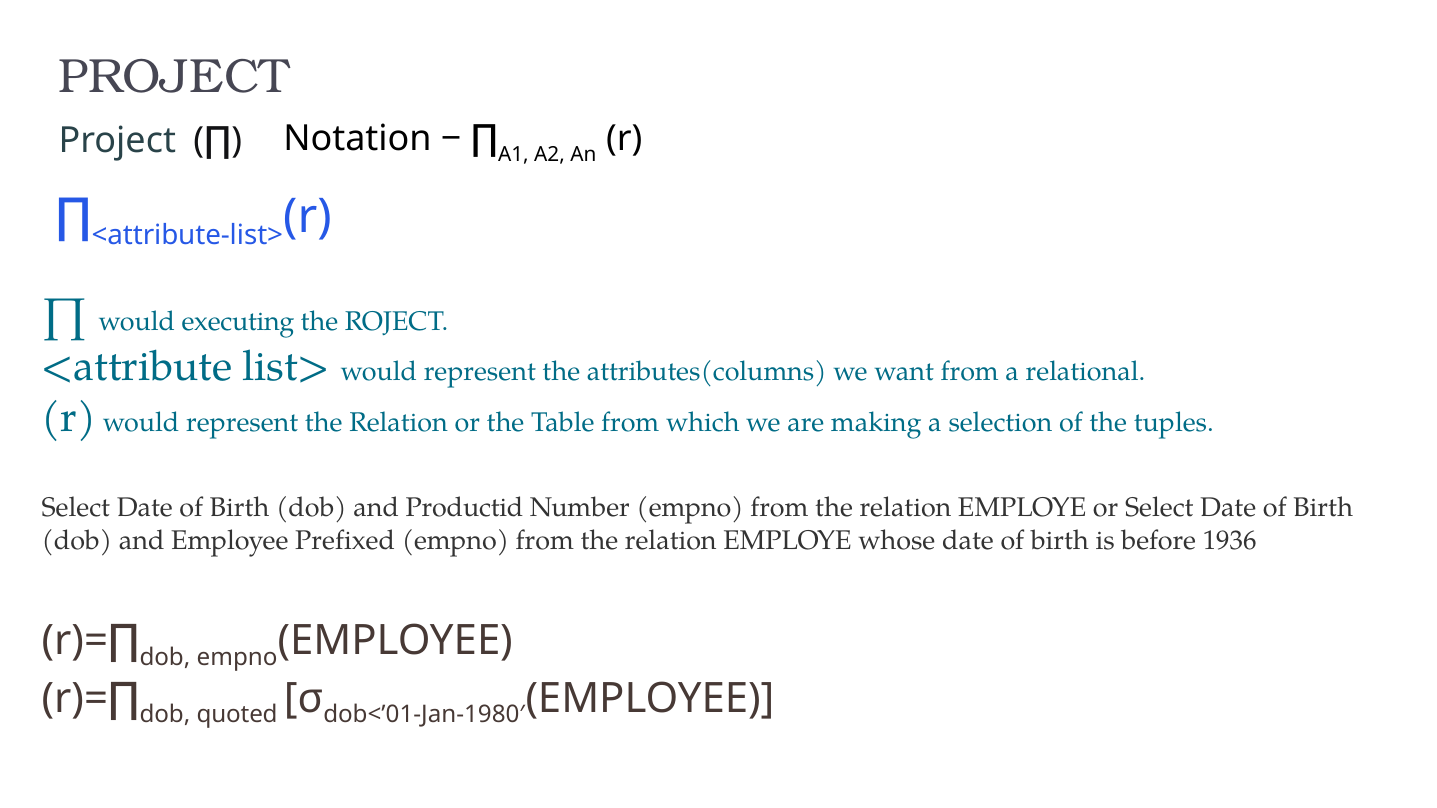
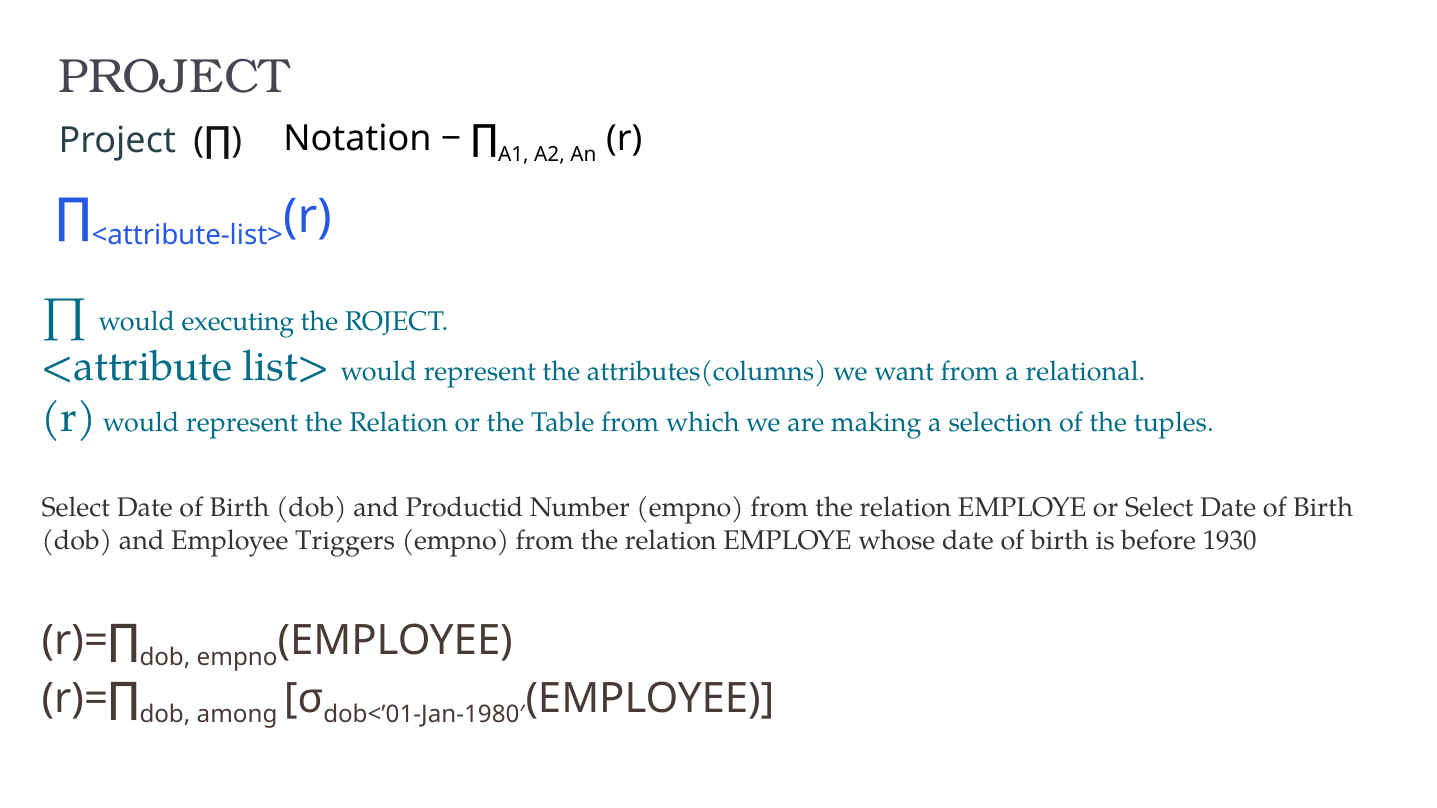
Prefixed: Prefixed -> Triggers (345, 541)
1936: 1936 -> 1930 (1230, 541)
quoted: quoted -> among (237, 715)
